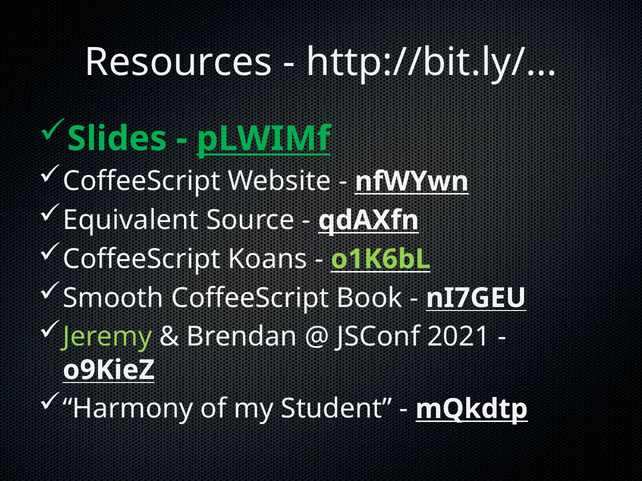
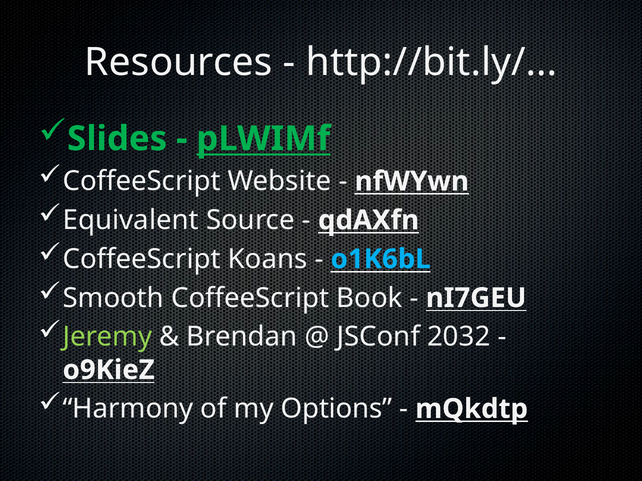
o1K6bL colour: light green -> light blue (381, 259)
2021: 2021 -> 2032 (459, 337)
Student: Student -> Options (337, 409)
